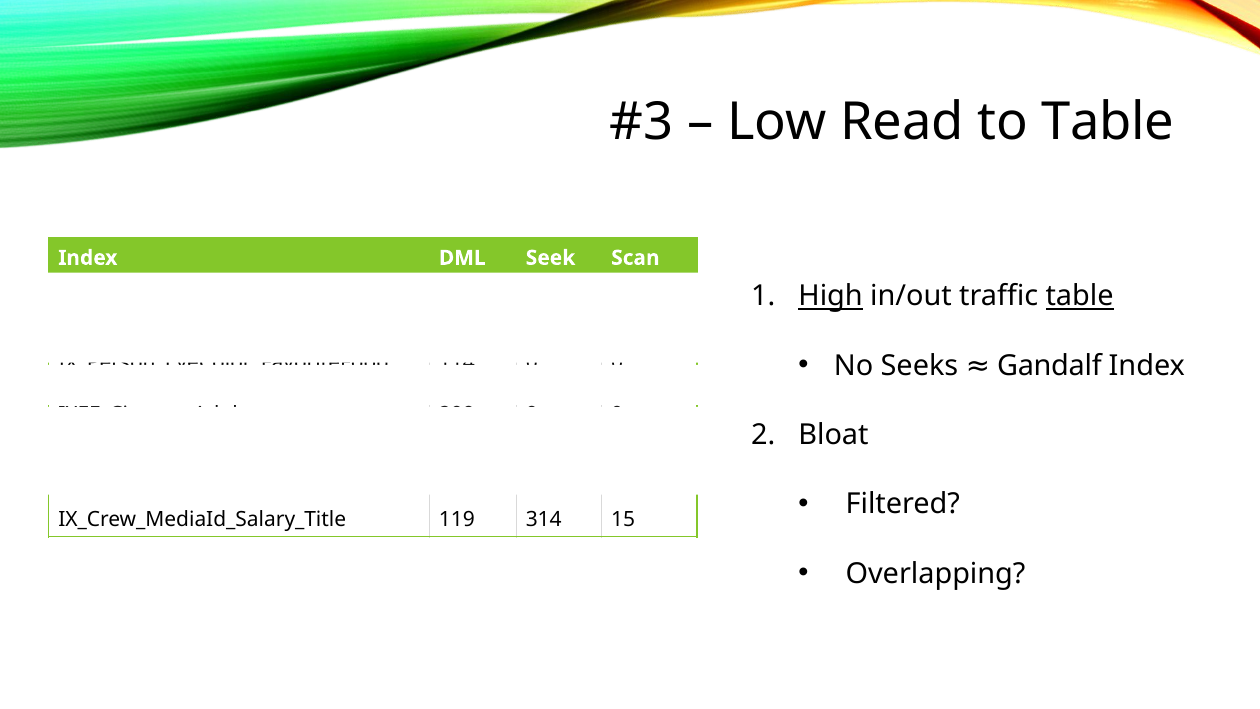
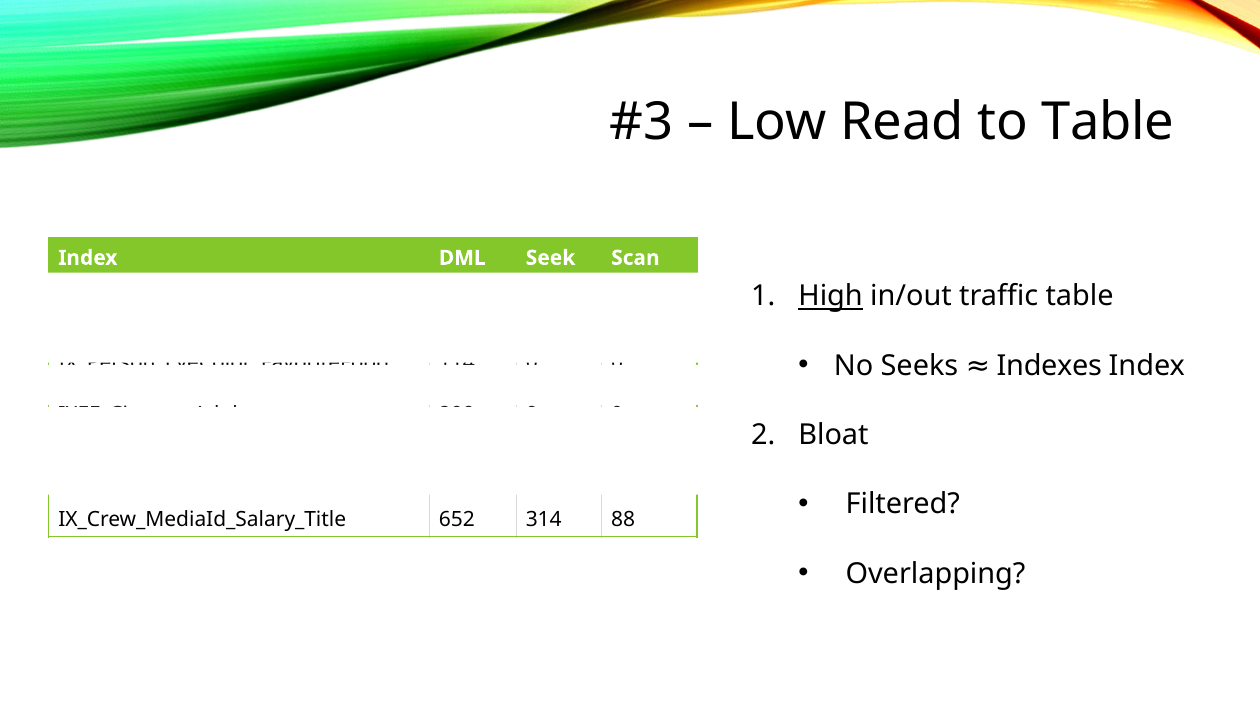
table underline: present -> none (1080, 296)
Gandalf: Gandalf -> Indexes (1049, 365)
119: 119 -> 652 (457, 519)
15: 15 -> 88 (623, 519)
